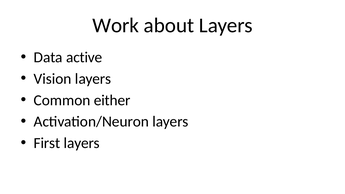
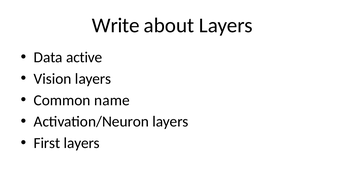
Work: Work -> Write (116, 25)
either: either -> name (112, 100)
